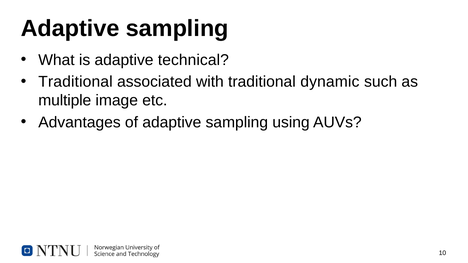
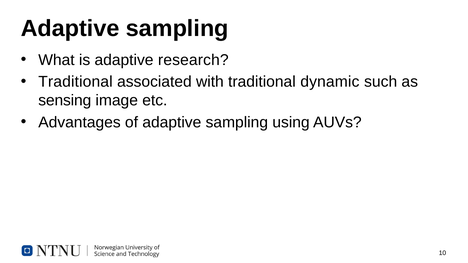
technical: technical -> research (193, 60)
multiple: multiple -> sensing (65, 101)
